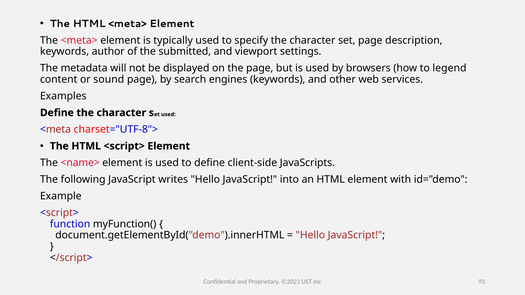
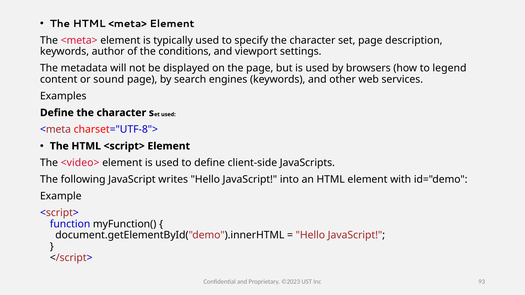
submitted: submitted -> conditions (185, 52)
<name>: <name> -> <video> (80, 163)
